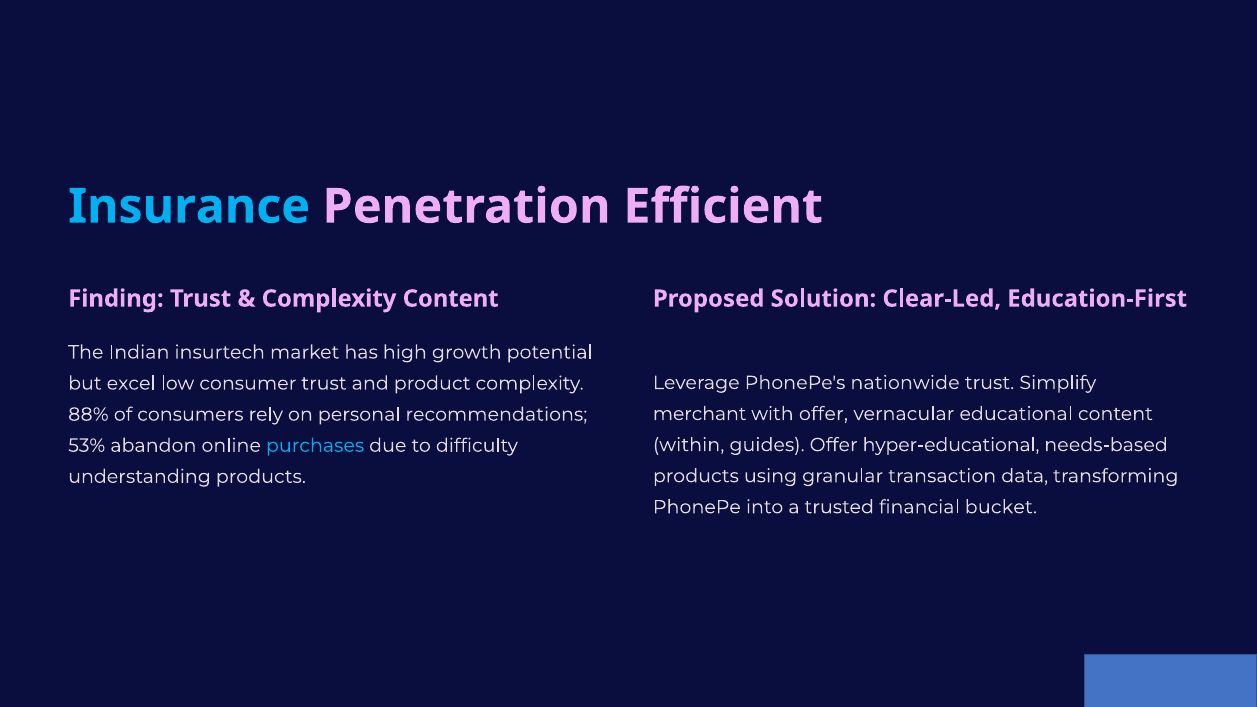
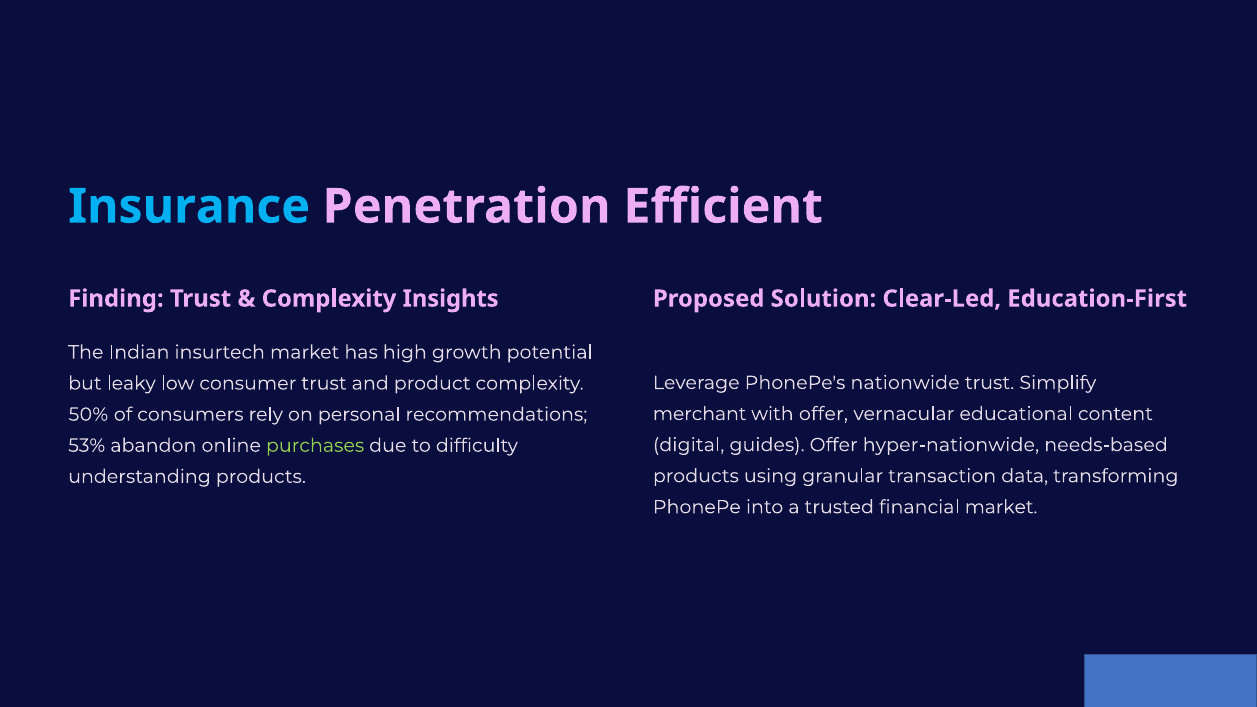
Complexity Content: Content -> Insights (451, 299)
excel: excel -> leaky (131, 383)
88%: 88% -> 50% (88, 414)
within: within -> digital (689, 445)
hyper-educational: hyper-educational -> hyper-nationwide (951, 445)
purchases colour: light blue -> light green (315, 446)
financial bucket: bucket -> market (1001, 507)
